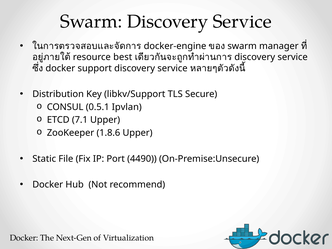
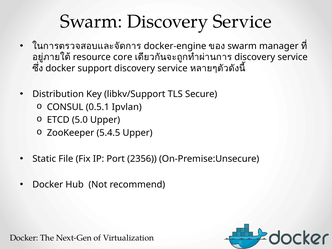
best: best -> core (123, 57)
7.1: 7.1 -> 5.0 (80, 120)
1.8.6: 1.8.6 -> 5.4.5 (108, 133)
4490: 4490 -> 2356 (142, 159)
